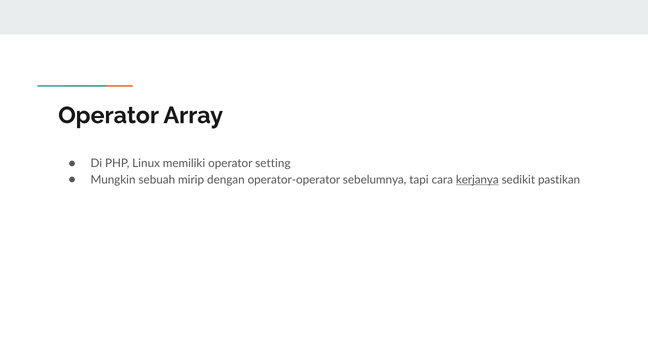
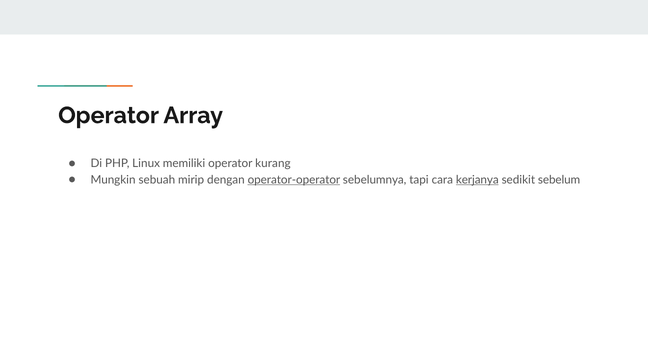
setting: setting -> kurang (273, 164)
operator-operator underline: none -> present (294, 180)
pastikan: pastikan -> sebelum (559, 180)
